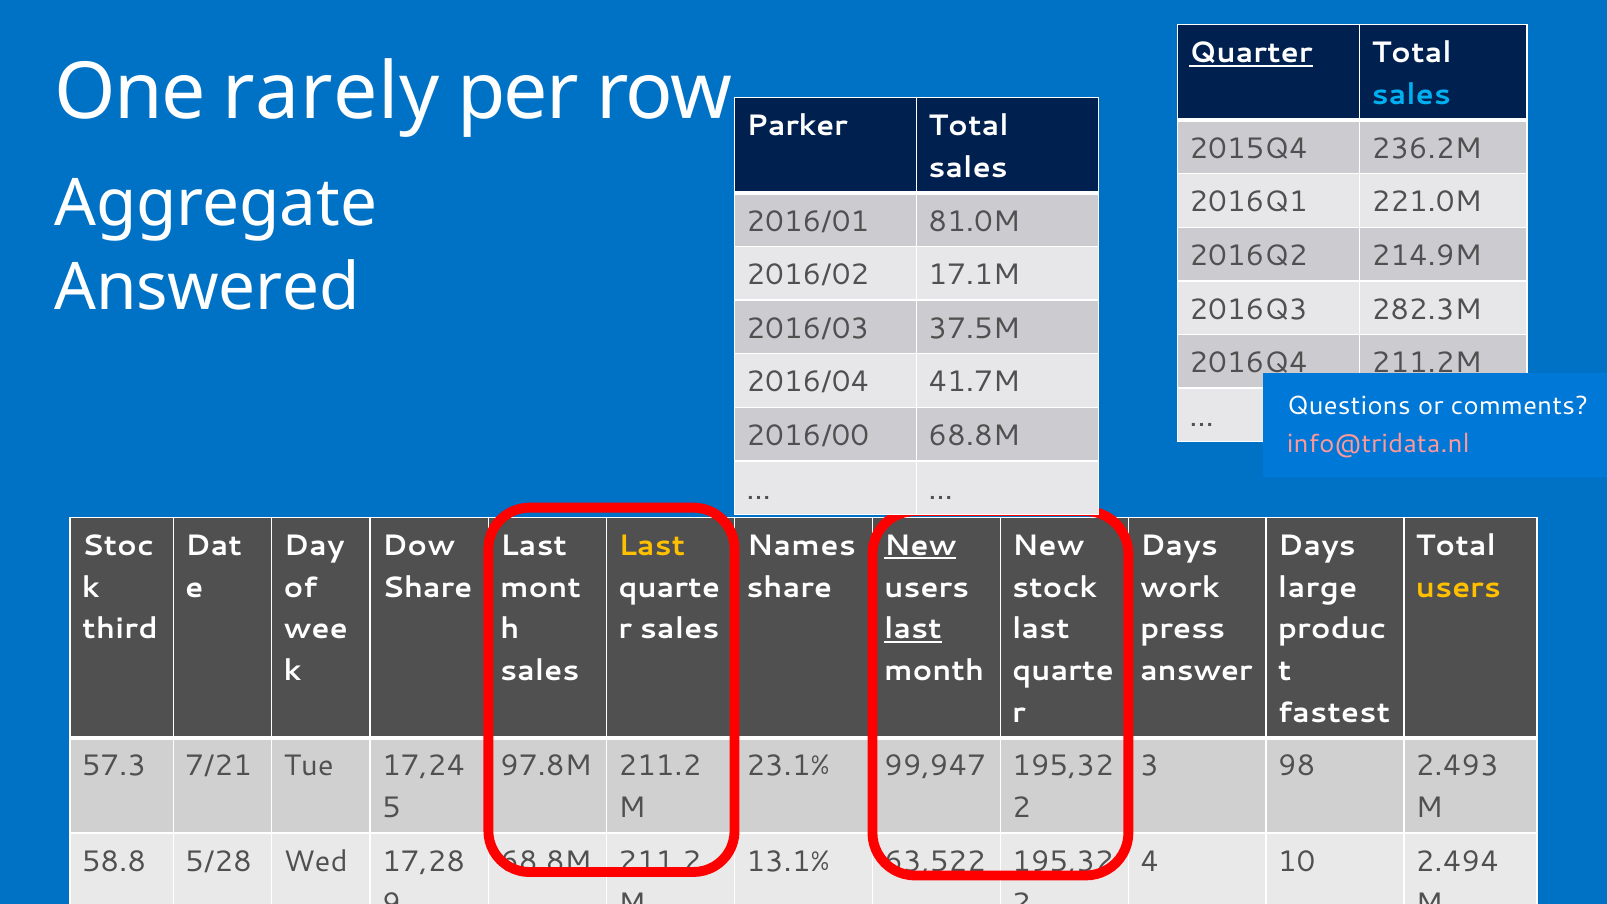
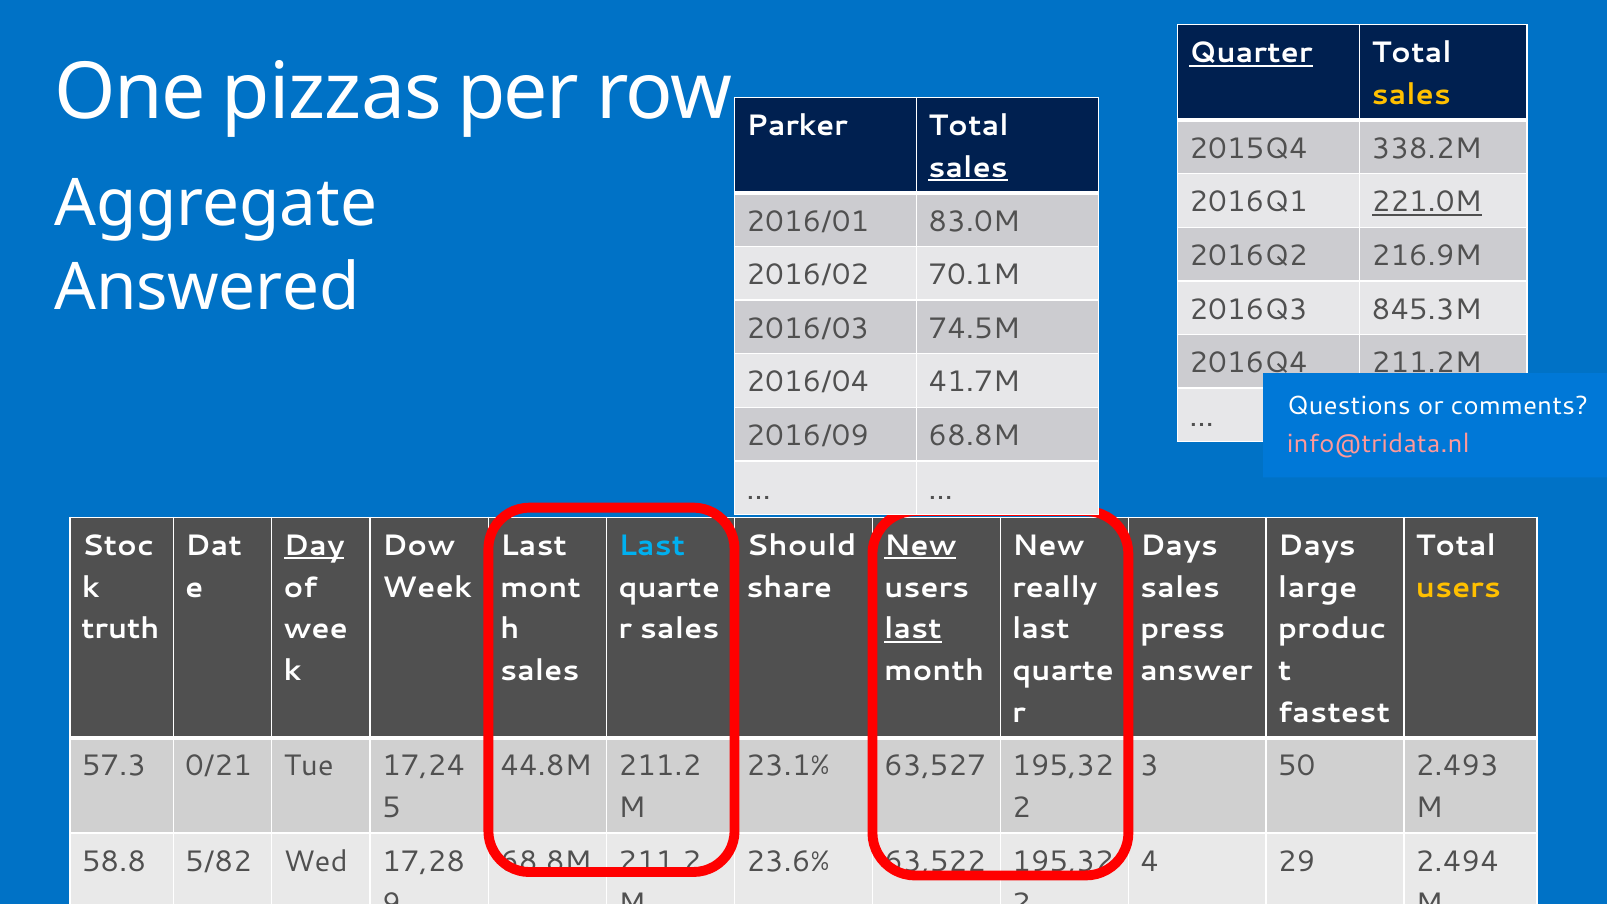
rarely: rarely -> pizzas (332, 92)
sales colour: light blue -> yellow (1411, 95)
236.2M: 236.2M -> 338.2M (1427, 149)
sales underline: none -> present (968, 168)
221.0M underline: none -> present (1427, 202)
81.0M: 81.0M -> 83.0M (974, 221)
214.9M: 214.9M -> 216.9M (1427, 256)
17.1M: 17.1M -> 70.1M (974, 275)
282.3M: 282.3M -> 845.3M (1427, 309)
37.5M: 37.5M -> 74.5M (974, 328)
2016/00: 2016/00 -> 2016/09 (808, 436)
Day underline: none -> present (314, 546)
Last colour: yellow -> light blue (652, 546)
Names: Names -> Should (801, 546)
Share: Share -> Week (427, 587)
stock: stock -> really (1055, 587)
work: work -> sales (1180, 587)
third: third -> truth (120, 629)
7/21: 7/21 -> 0/21 (218, 766)
97.8M: 97.8M -> 44.8M (546, 766)
99,947: 99,947 -> 63,527 (935, 766)
3 98: 98 -> 50 (1297, 766)
5/28: 5/28 -> 5/82 (218, 861)
13.1%: 13.1% -> 23.6% (788, 861)
10: 10 -> 29 (1297, 861)
